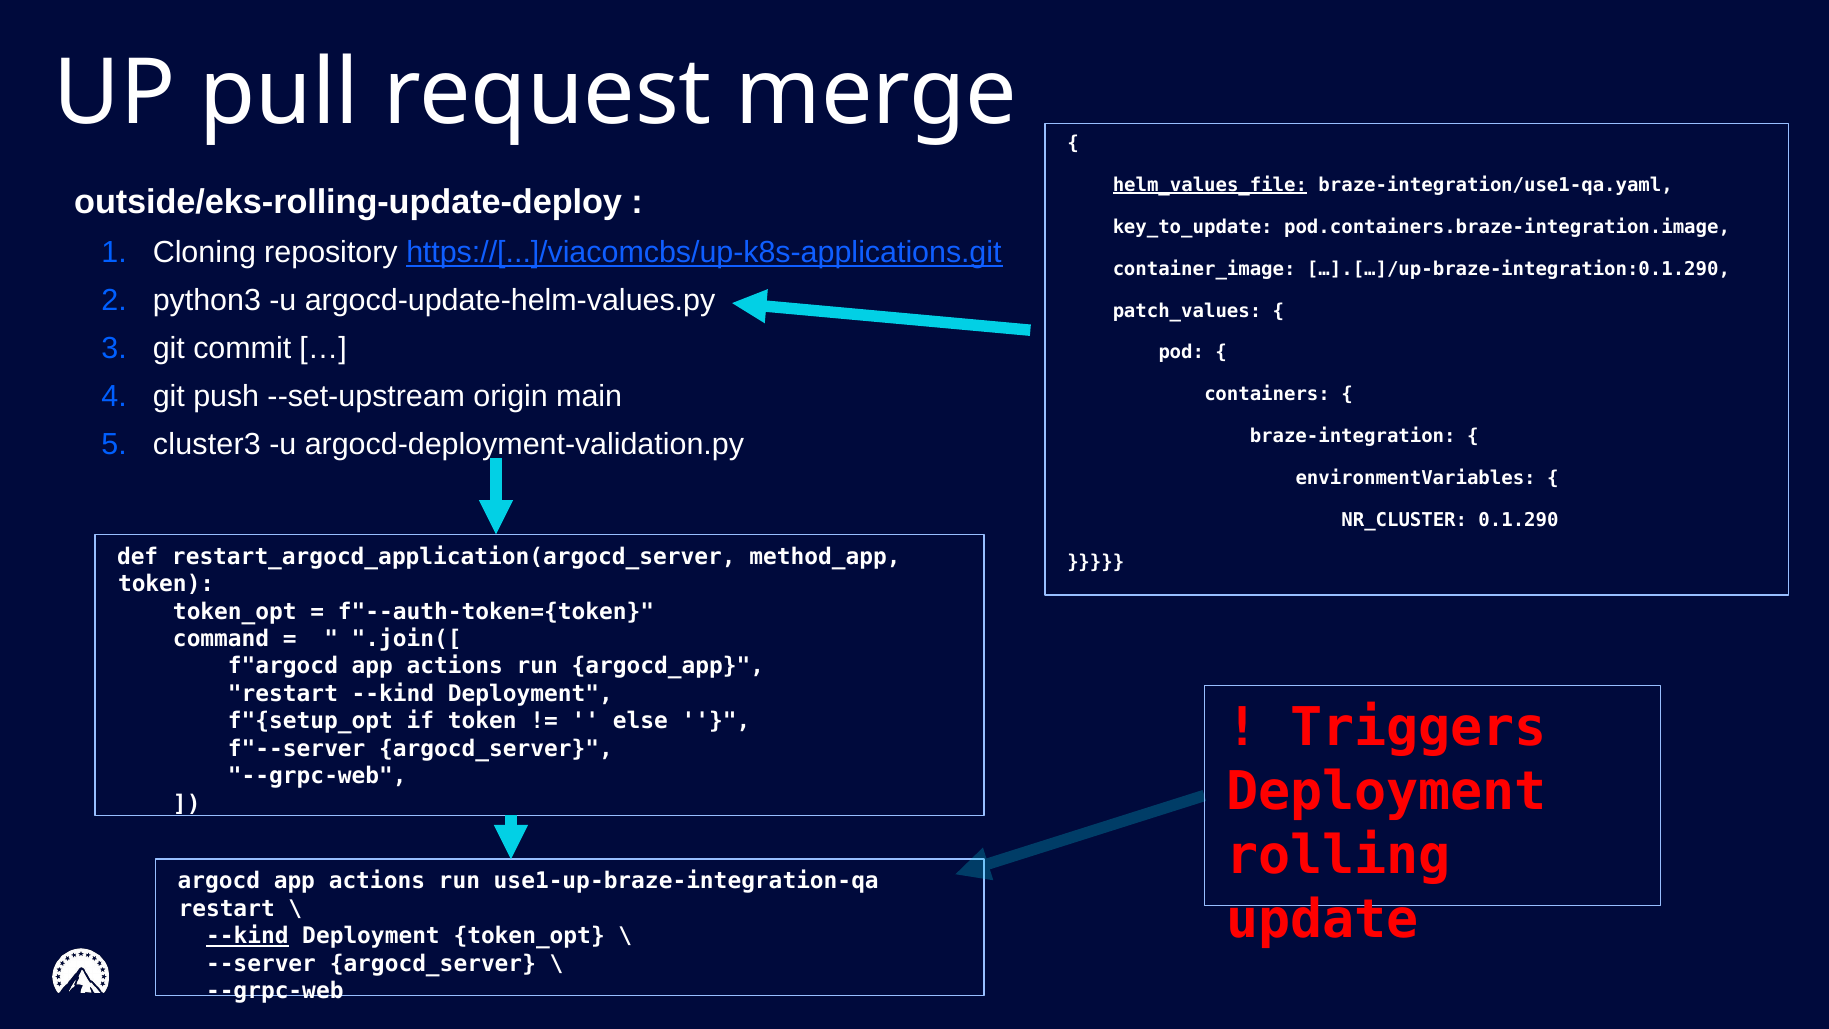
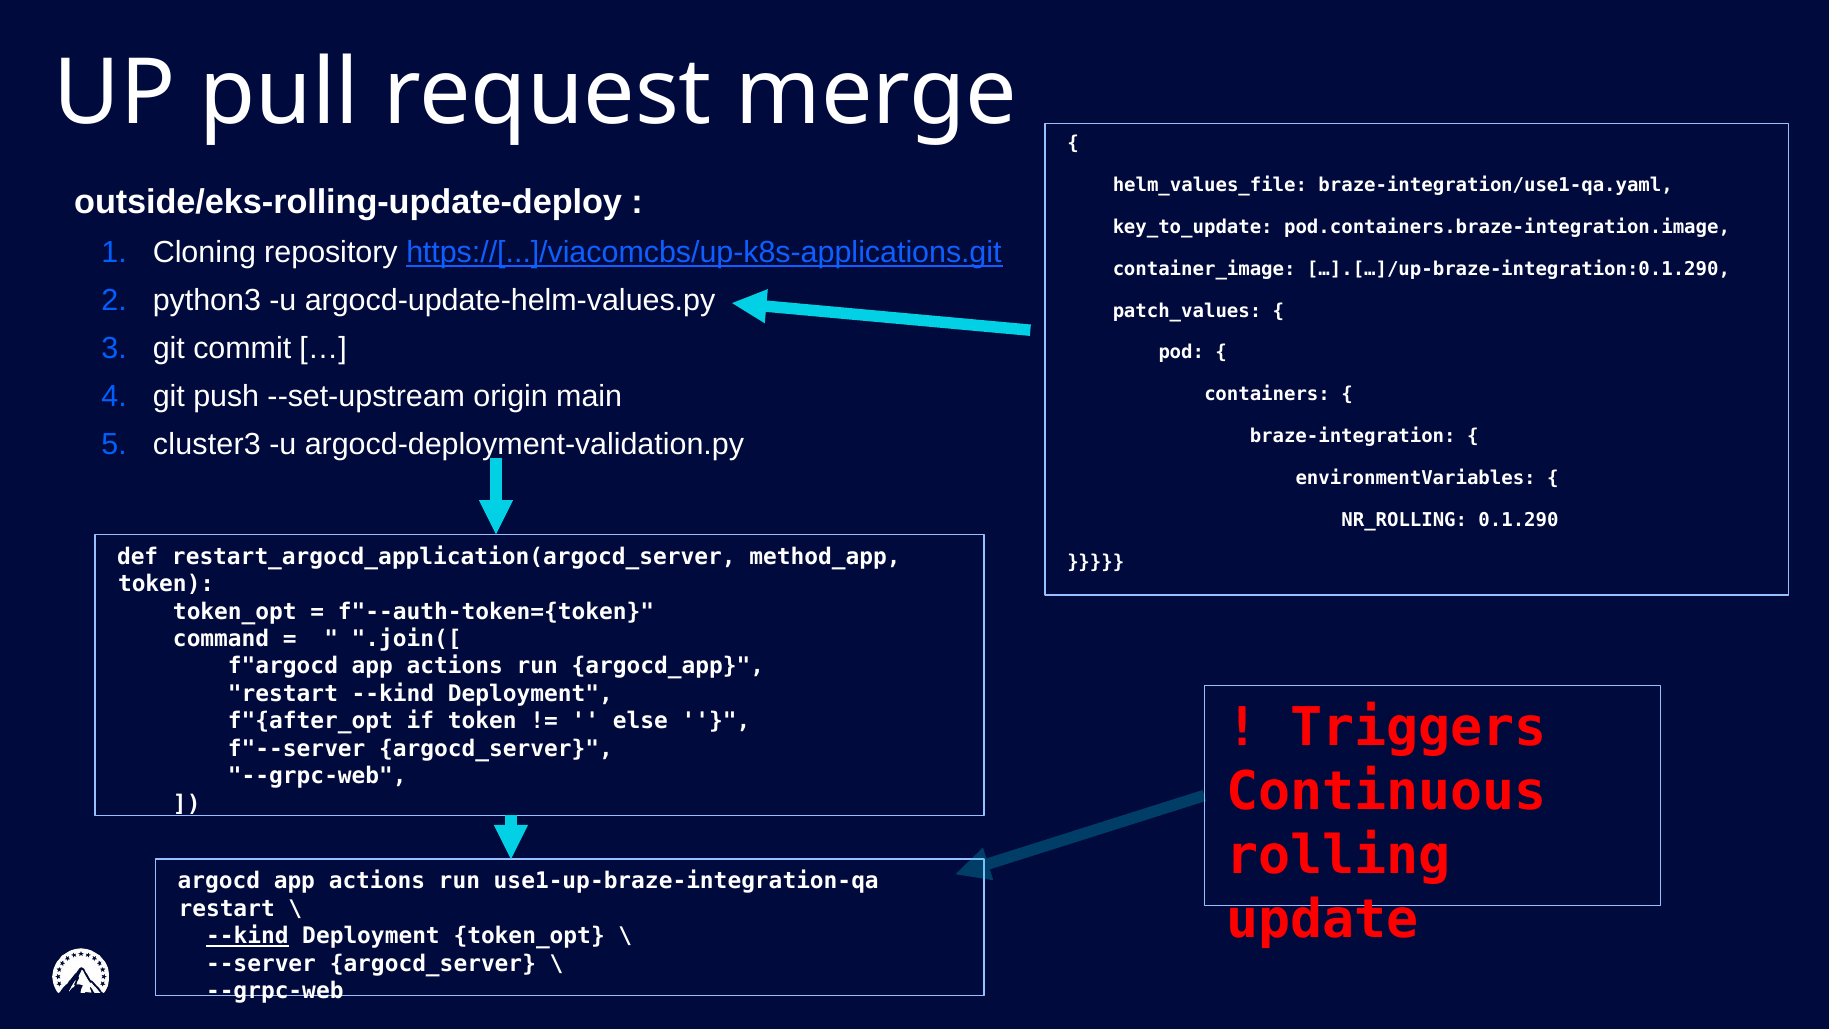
helm_values_file underline: present -> none (1210, 185)
NR_CLUSTER: NR_CLUSTER -> NR_ROLLING (1404, 520)
f"{setup_opt: f"{setup_opt -> f"{after_opt (310, 721)
Deployment: Deployment -> Continuous (1387, 792)
